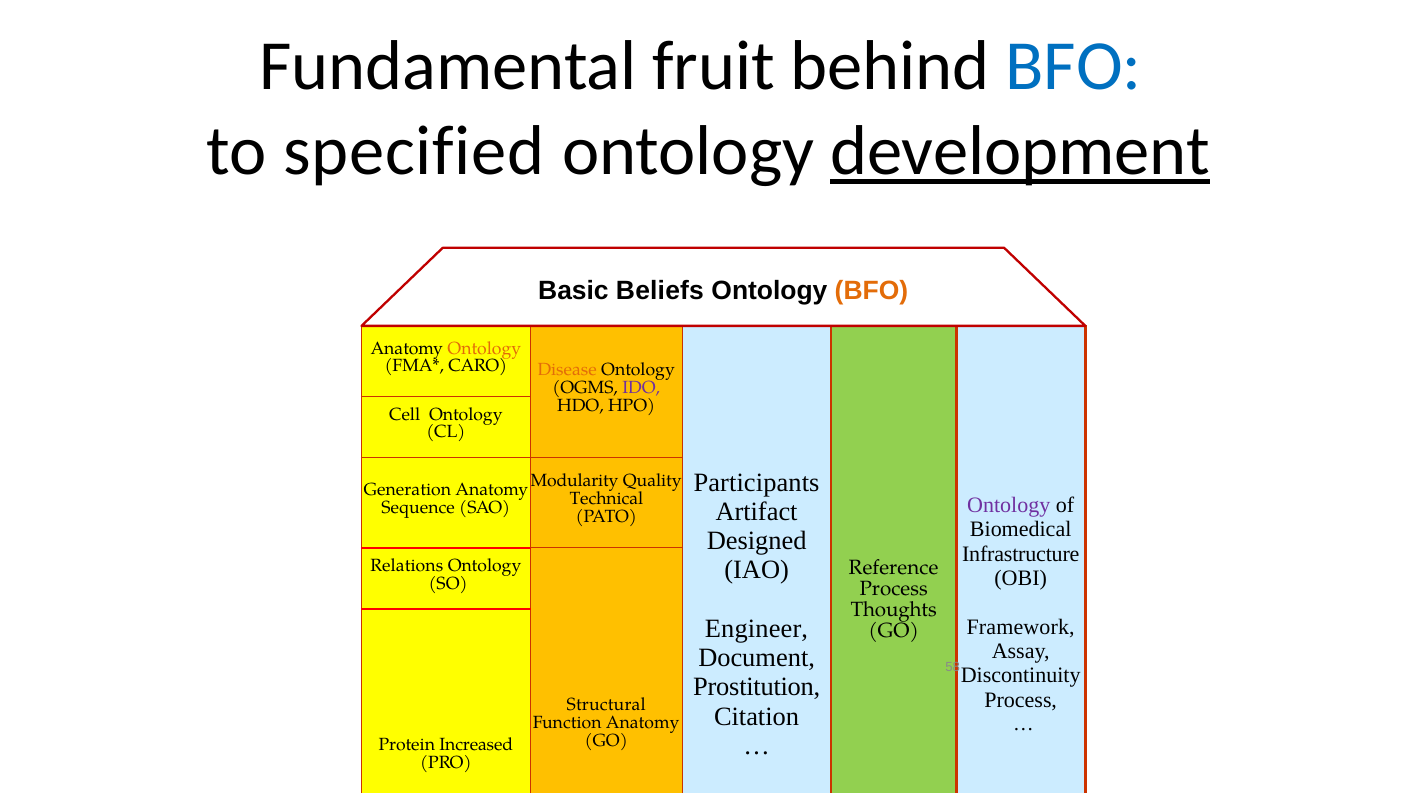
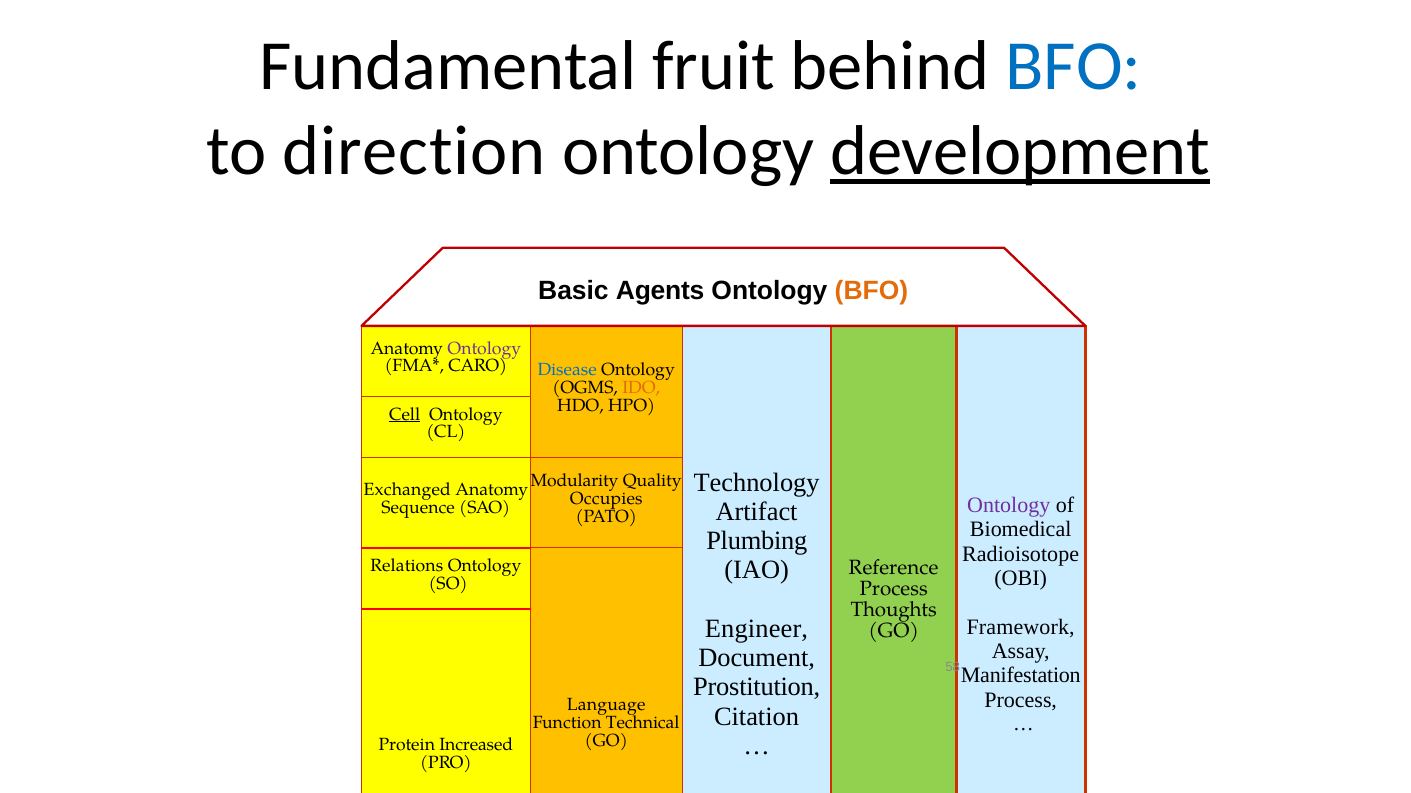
specified: specified -> direction (414, 151)
Beliefs: Beliefs -> Agents (660, 291)
Ontology colour: orange -> purple (484, 349)
Disease colour: orange -> blue (567, 370)
IDO colour: purple -> orange (641, 388)
Cell underline: none -> present (405, 415)
Participants: Participants -> Technology (757, 483)
Generation: Generation -> Exchanged (407, 490)
Technical: Technical -> Occupies (606, 499)
Designed: Designed -> Plumbing (757, 541)
Infrastructure: Infrastructure -> Radioisotope (1021, 554)
Discontinuity: Discontinuity -> Manifestation (1021, 676)
Structural: Structural -> Language (606, 706)
Function Anatomy: Anatomy -> Technical (643, 723)
